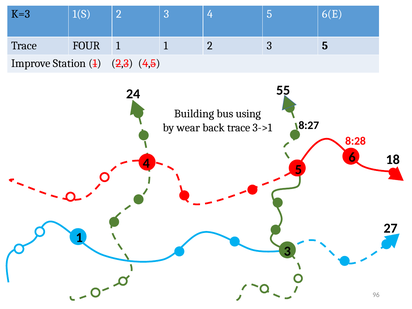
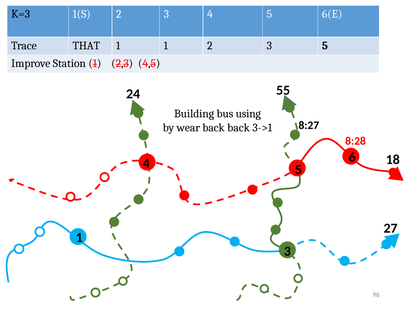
FOUR: FOUR -> THAT (86, 46)
back trace: trace -> back (239, 128)
